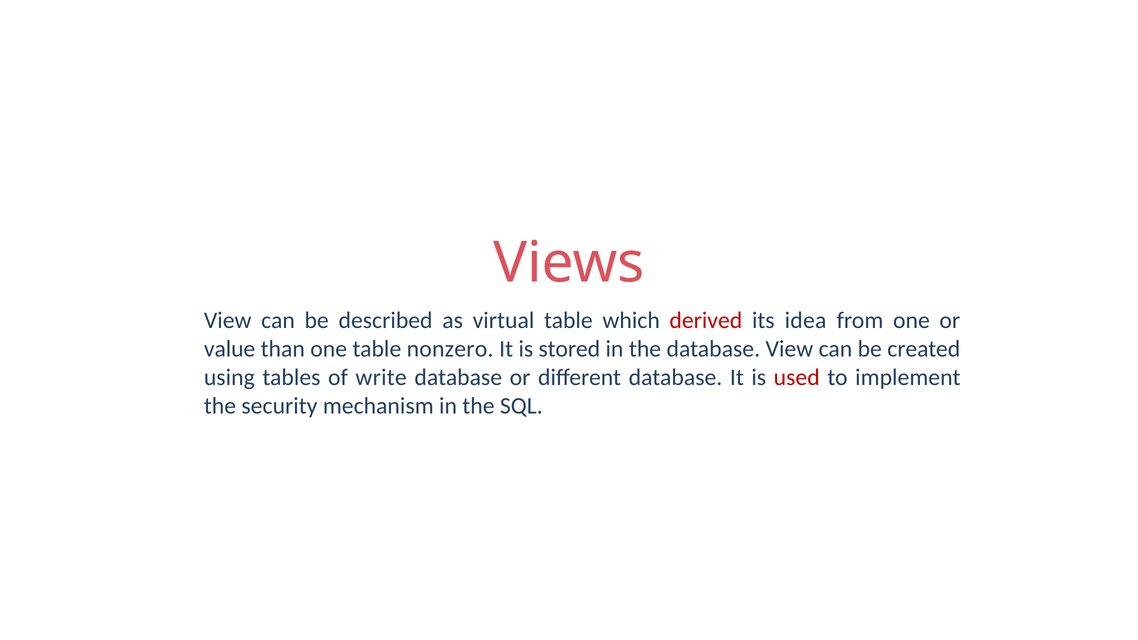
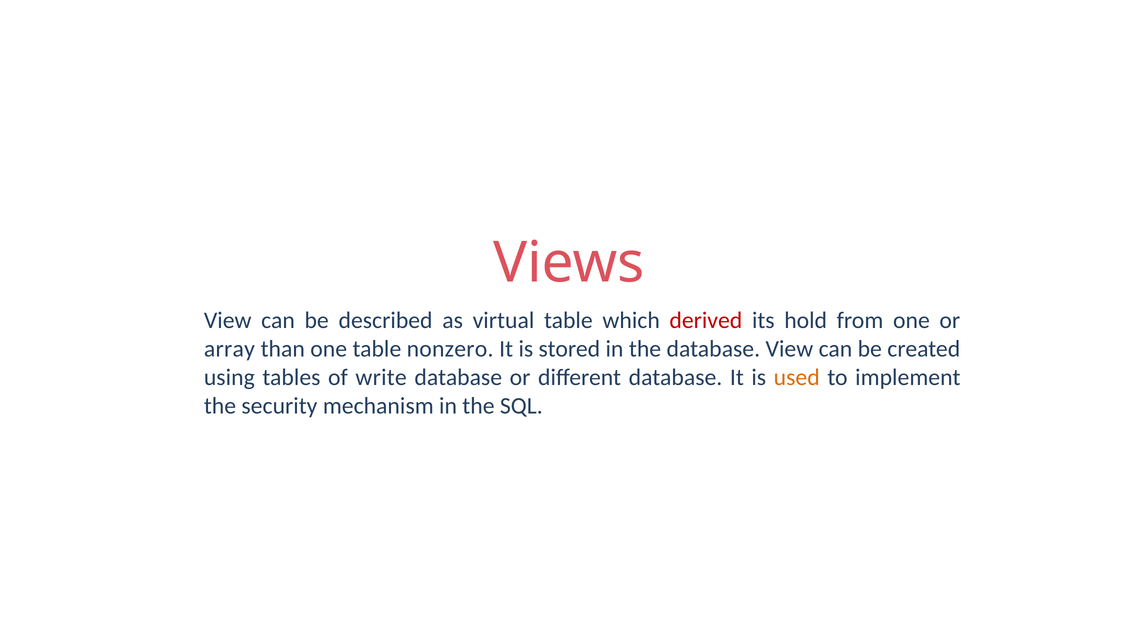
idea: idea -> hold (806, 321)
value: value -> array (229, 349)
used colour: red -> orange (797, 378)
